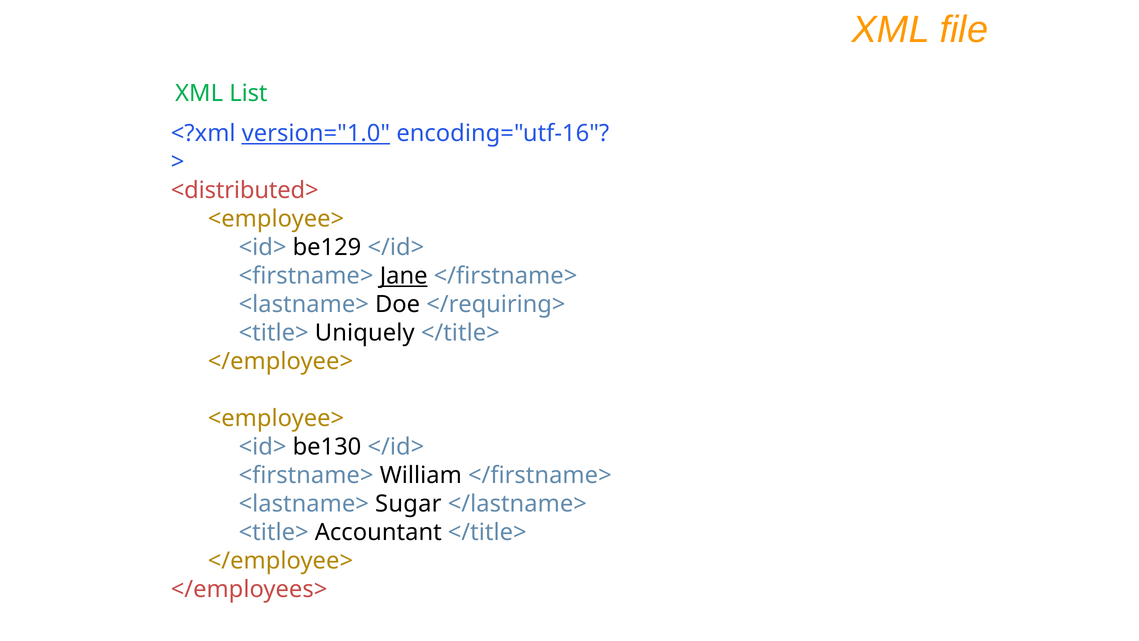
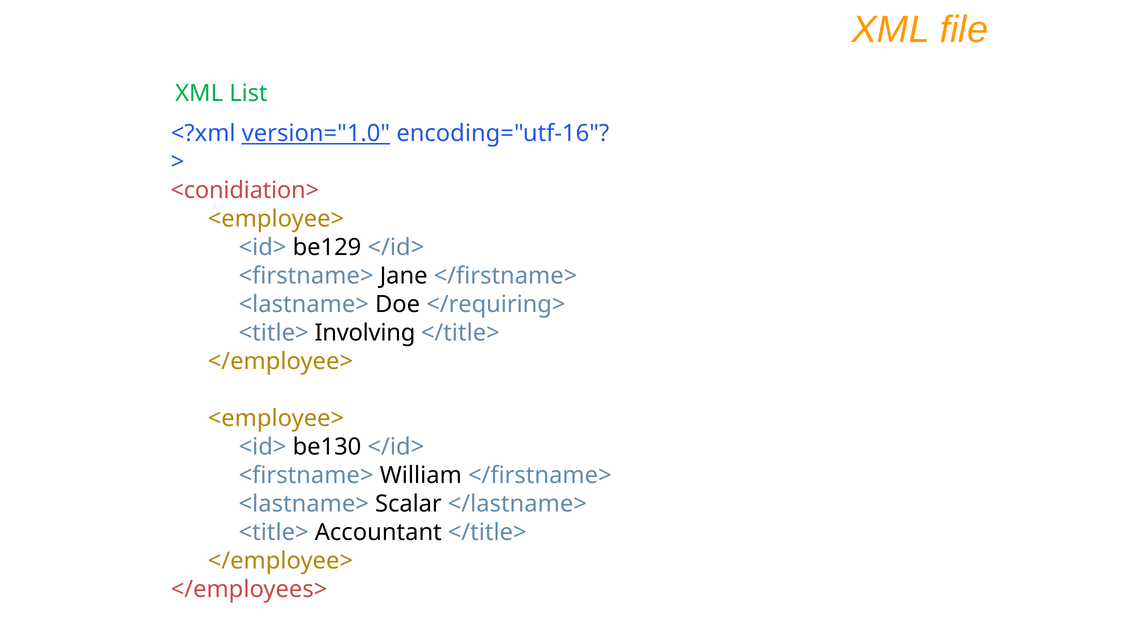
<distributed>: <distributed> -> <conidiation> (245, 191)
Jane underline: present -> none (404, 276)
Uniquely: Uniquely -> Involving (365, 333)
Sugar: Sugar -> Scalar (408, 504)
